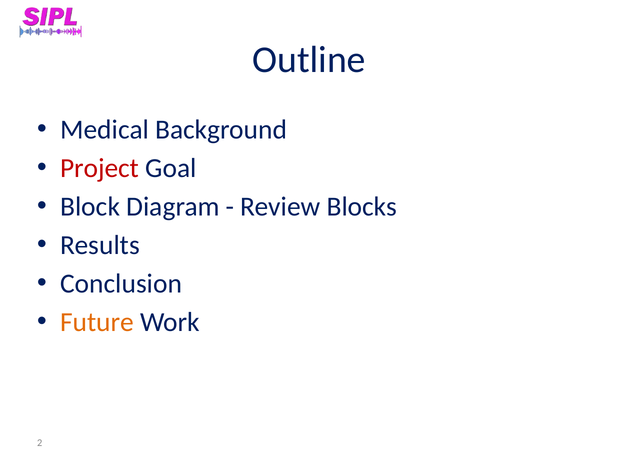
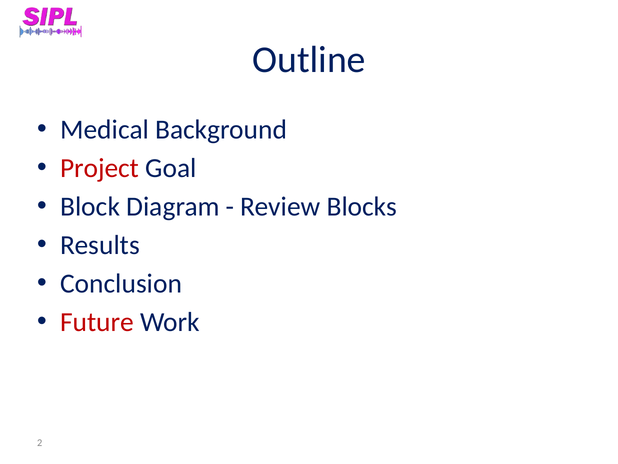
Future colour: orange -> red (97, 322)
